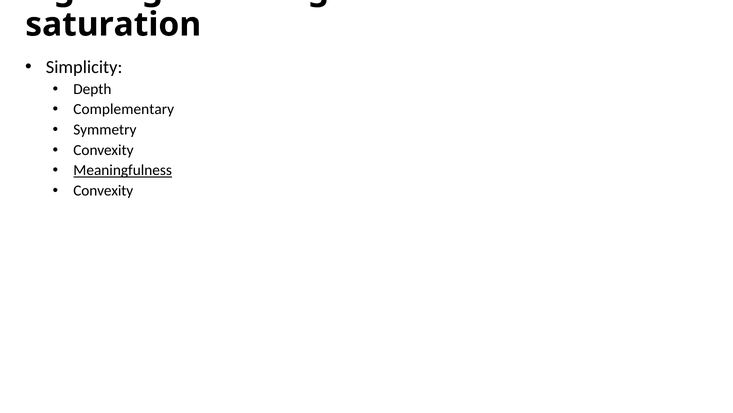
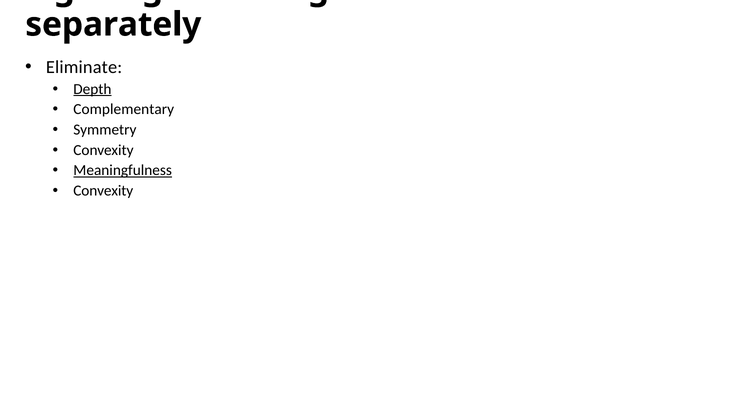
saturation: saturation -> separately (113, 24)
Simplicity: Simplicity -> Eliminate (84, 67)
Depth underline: none -> present (92, 89)
